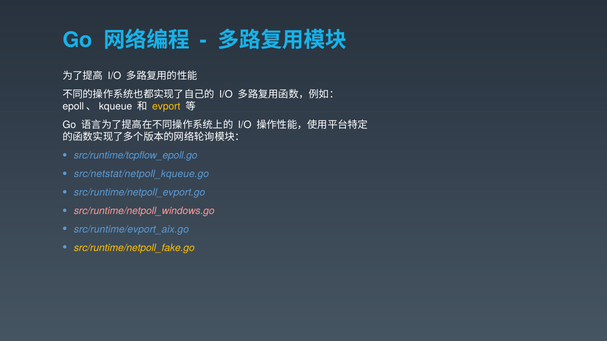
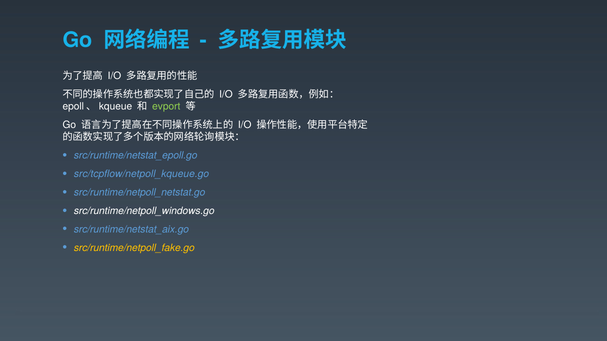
evport colour: yellow -> light green (166, 107)
src/runtime/tcpflow_epoll.go: src/runtime/tcpflow_epoll.go -> src/runtime/netstat_epoll.go (136, 156)
src/netstat/netpoll_kqueue.go: src/netstat/netpoll_kqueue.go -> src/tcpflow/netpoll_kqueue.go (142, 174)
src/runtime/netpoll_evport.go: src/runtime/netpoll_evport.go -> src/runtime/netpoll_netstat.go (140, 193)
src/runtime/netpoll_windows.go colour: pink -> white (144, 211)
src/runtime/evport_aix.go: src/runtime/evport_aix.go -> src/runtime/netstat_aix.go (131, 230)
